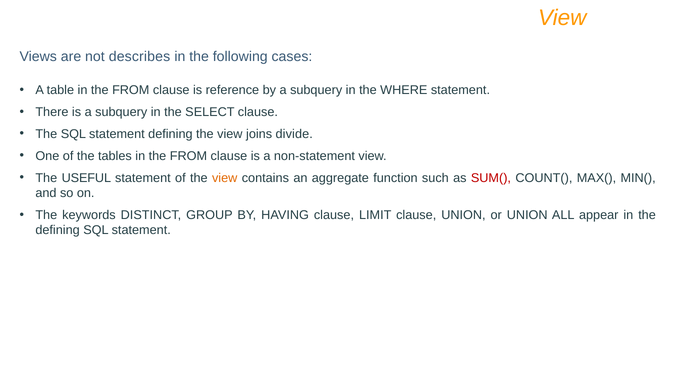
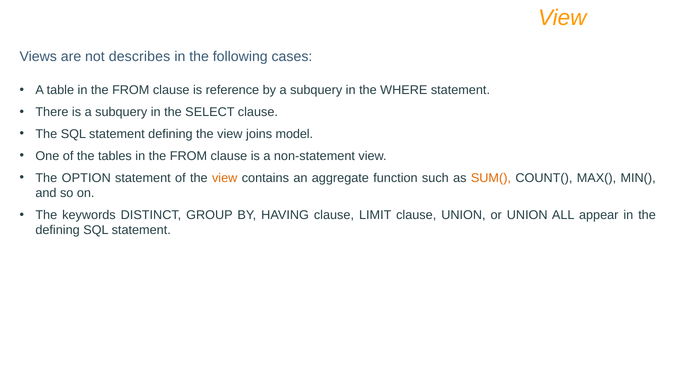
divide: divide -> model (294, 134)
USEFUL: USEFUL -> OPTION (86, 178)
SUM( colour: red -> orange (491, 178)
